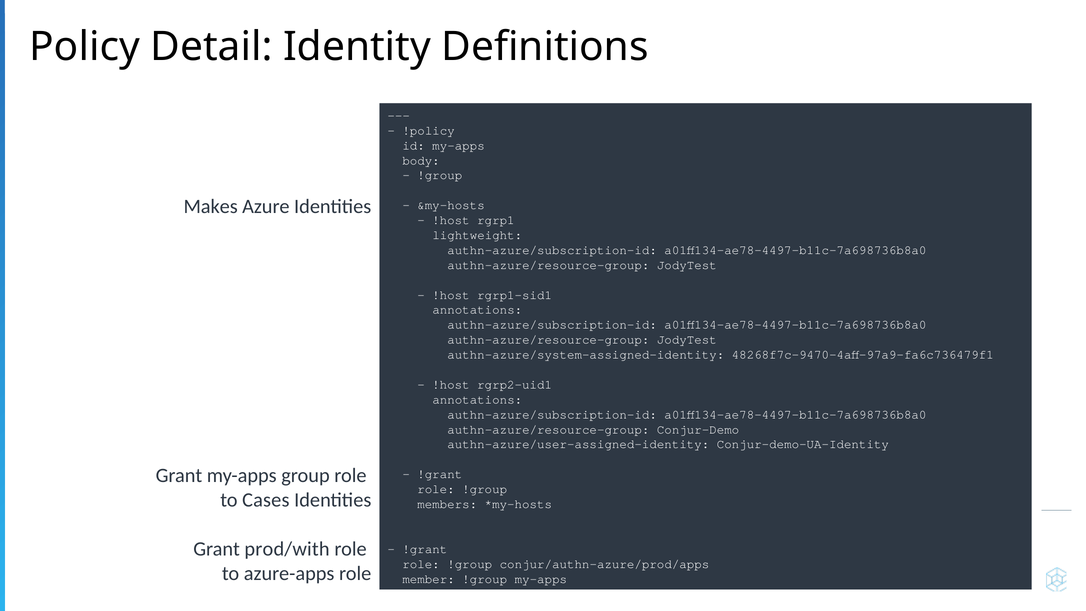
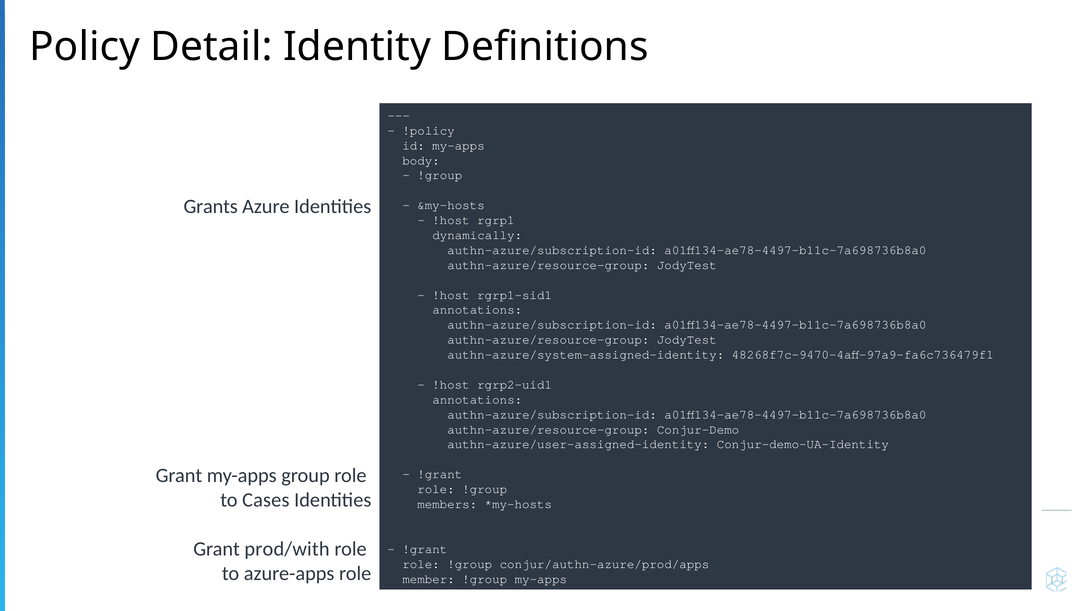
Makes: Makes -> Grants (211, 207)
lightweight: lightweight -> dynamically (477, 235)
